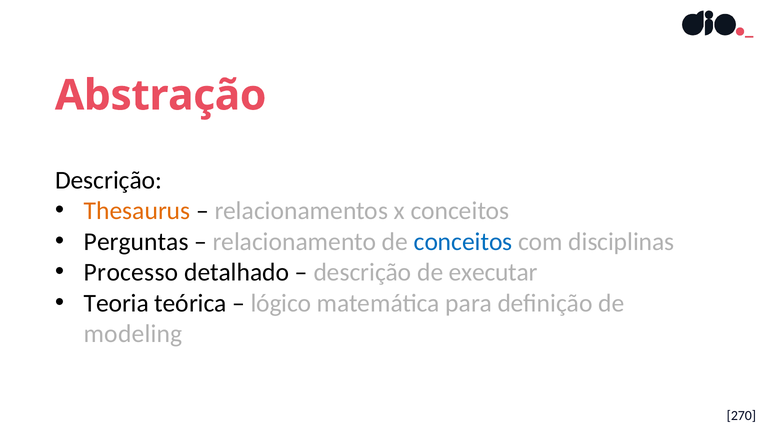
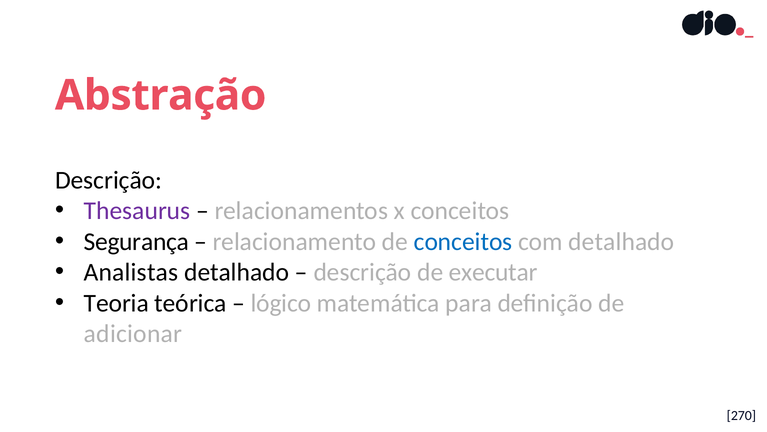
Thesaurus colour: orange -> purple (137, 211)
Perguntas: Perguntas -> Segurança (136, 241)
com disciplinas: disciplinas -> detalhado (621, 241)
Processo: Processo -> Analistas (131, 272)
modeling: modeling -> adicionar (133, 333)
